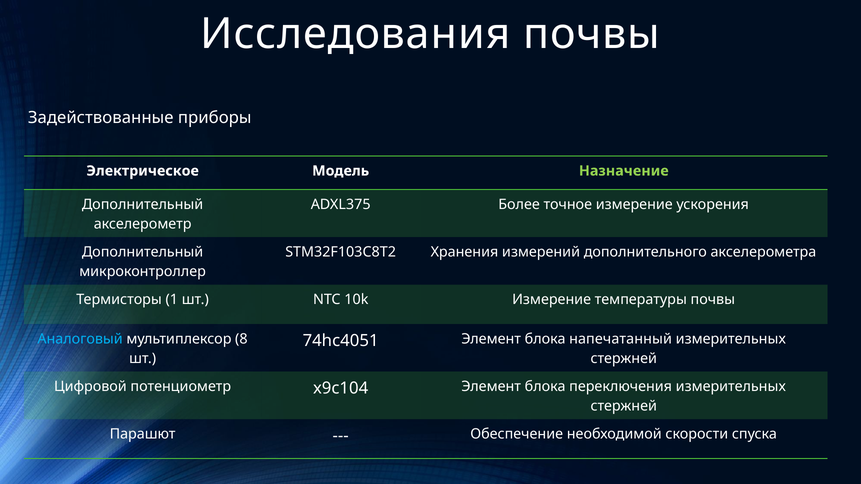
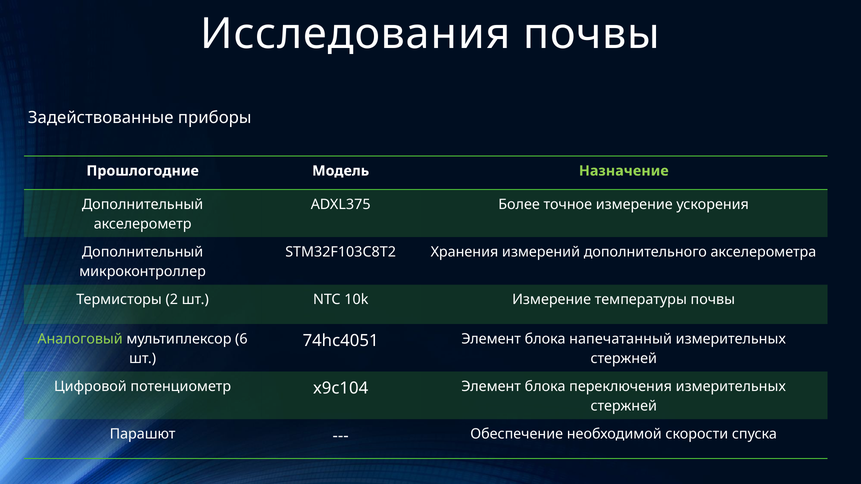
Электрическое: Электрическое -> Прошлогодние (143, 171)
1: 1 -> 2 (172, 300)
Аналоговый colour: light blue -> light green (80, 339)
8: 8 -> 6 (241, 339)
